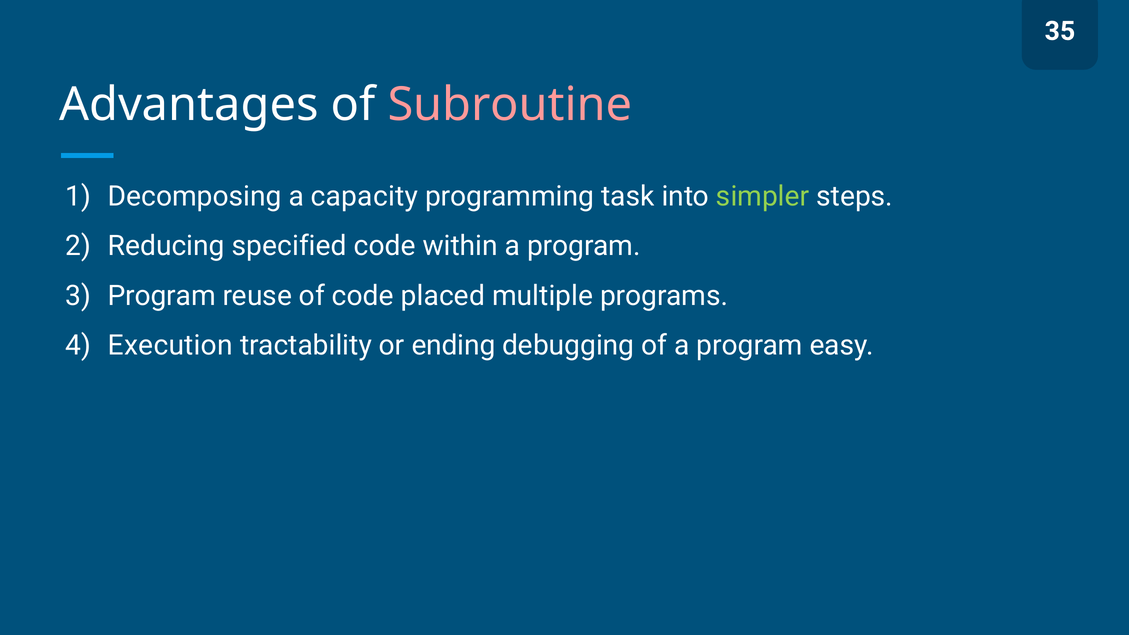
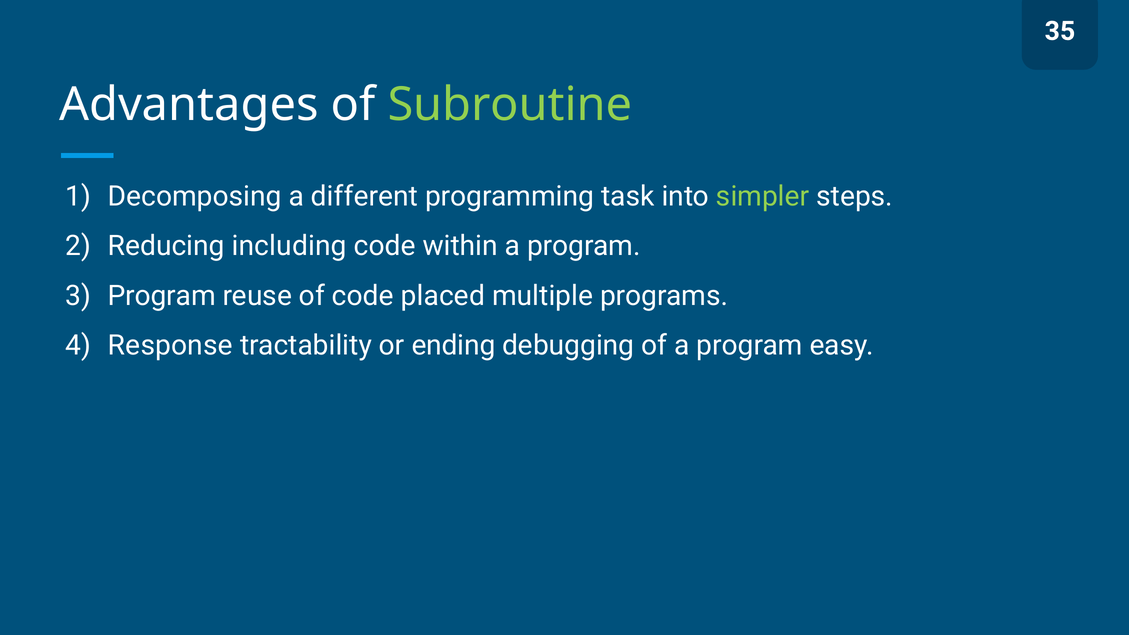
Subroutine colour: pink -> light green (510, 105)
capacity: capacity -> different (364, 197)
specified: specified -> including (289, 246)
Execution: Execution -> Response (170, 345)
